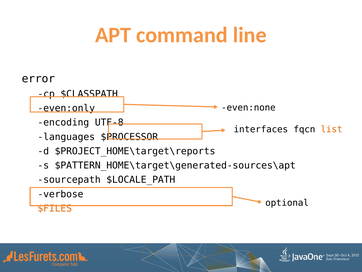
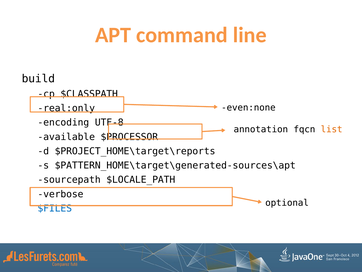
error: error -> build (38, 79)
even:only: even:only -> real:only (66, 108)
interfaces: interfaces -> annotation (261, 129)
languages: languages -> available (66, 137)
$FILES colour: orange -> blue (55, 208)
